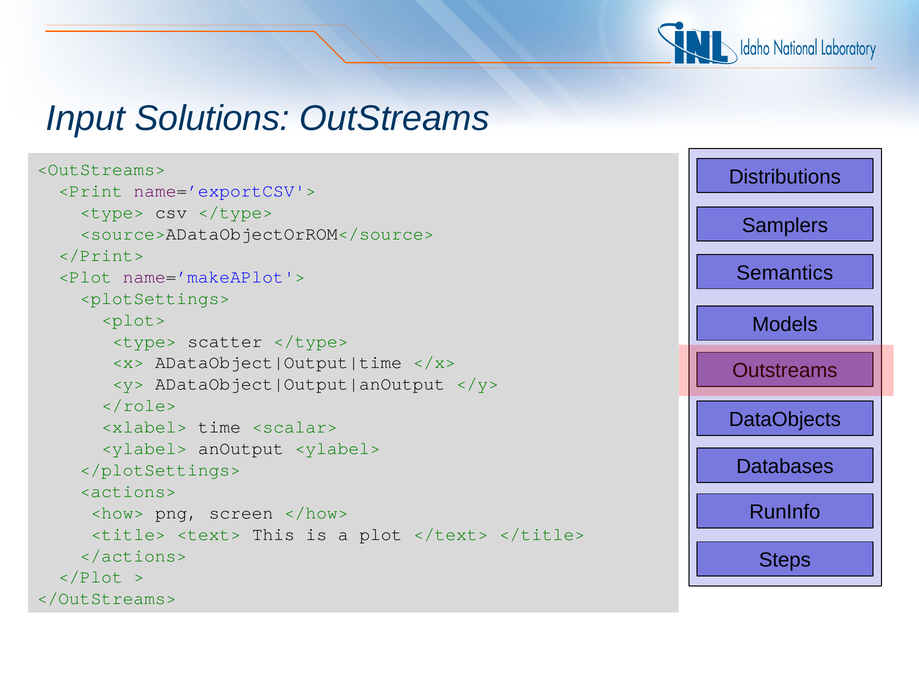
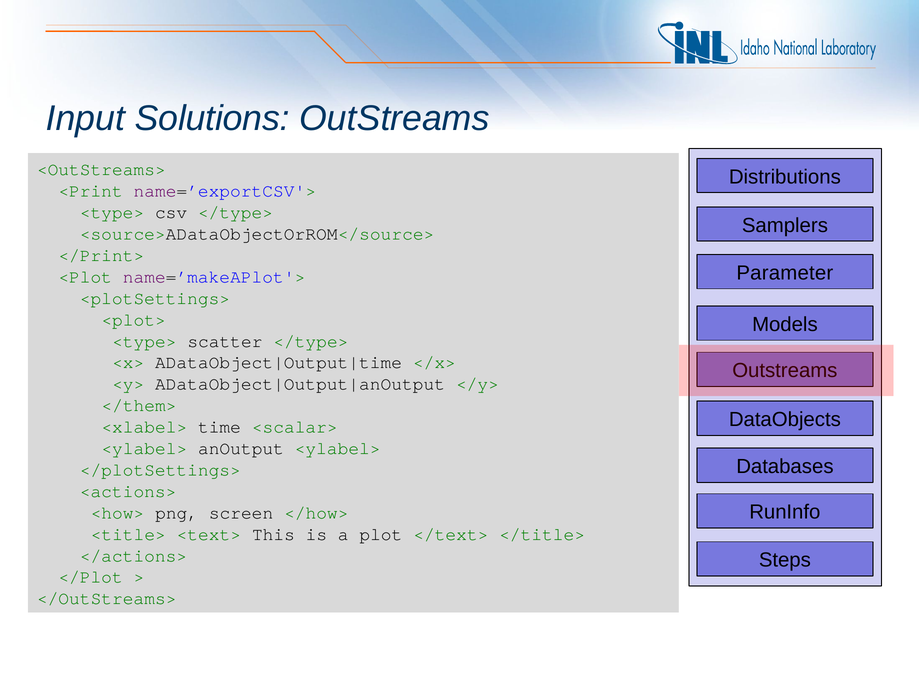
Semantics: Semantics -> Parameter (785, 273)
</role>: </role> -> </them> (139, 406)
